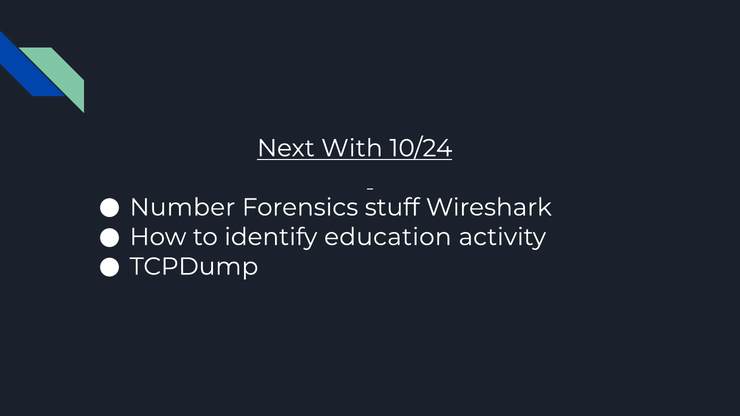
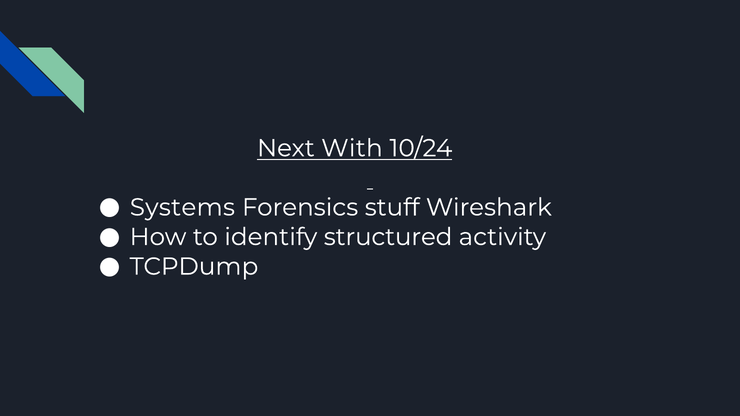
Number: Number -> Systems (182, 208)
education: education -> structured (388, 237)
